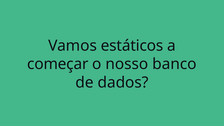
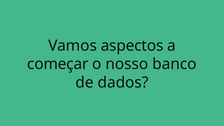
estáticos: estáticos -> aspectos (132, 46)
